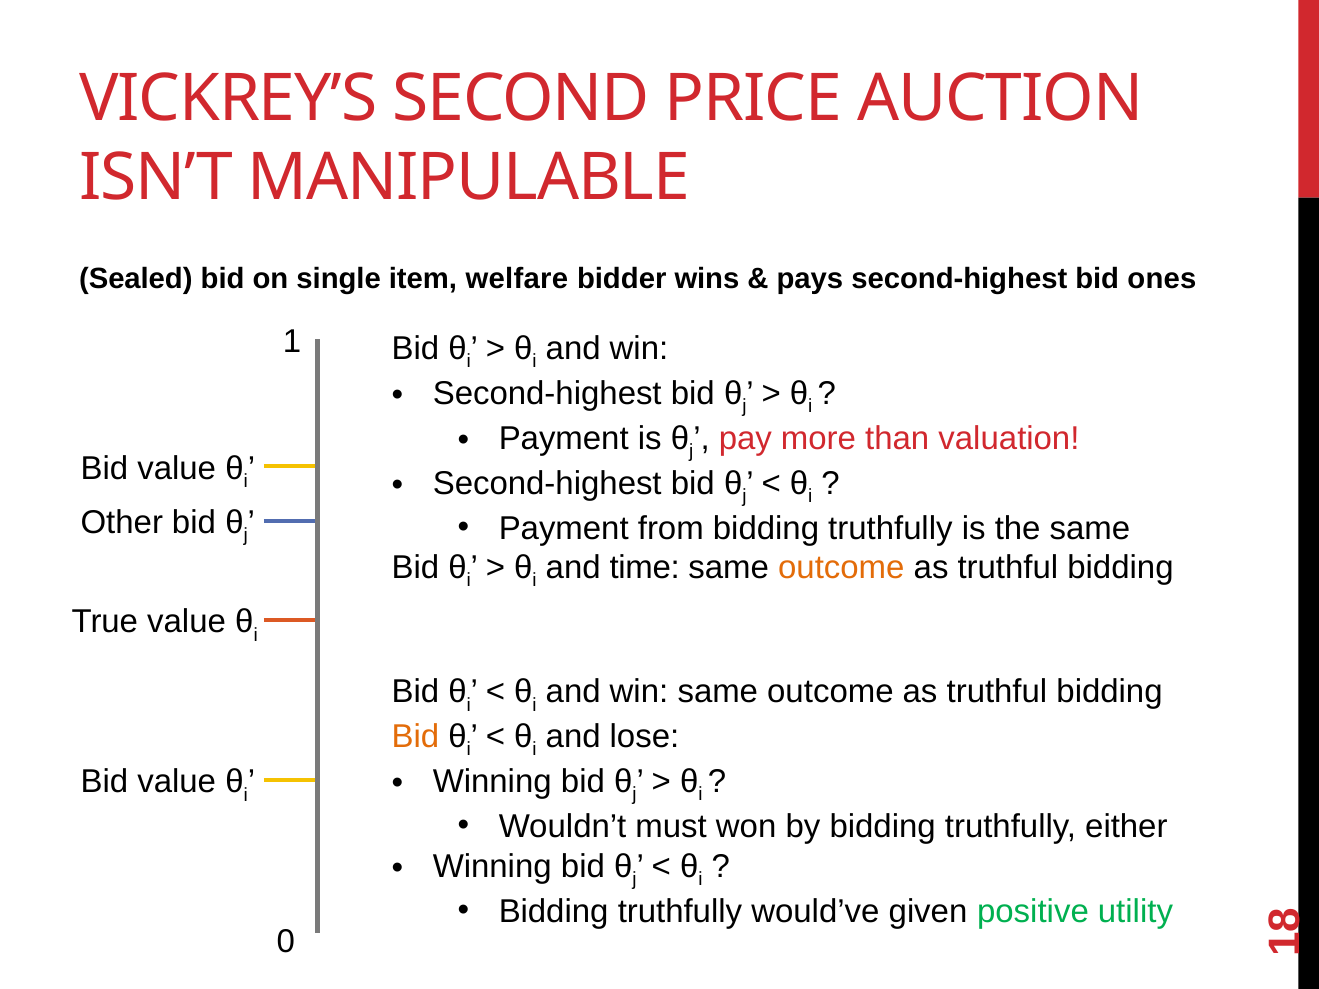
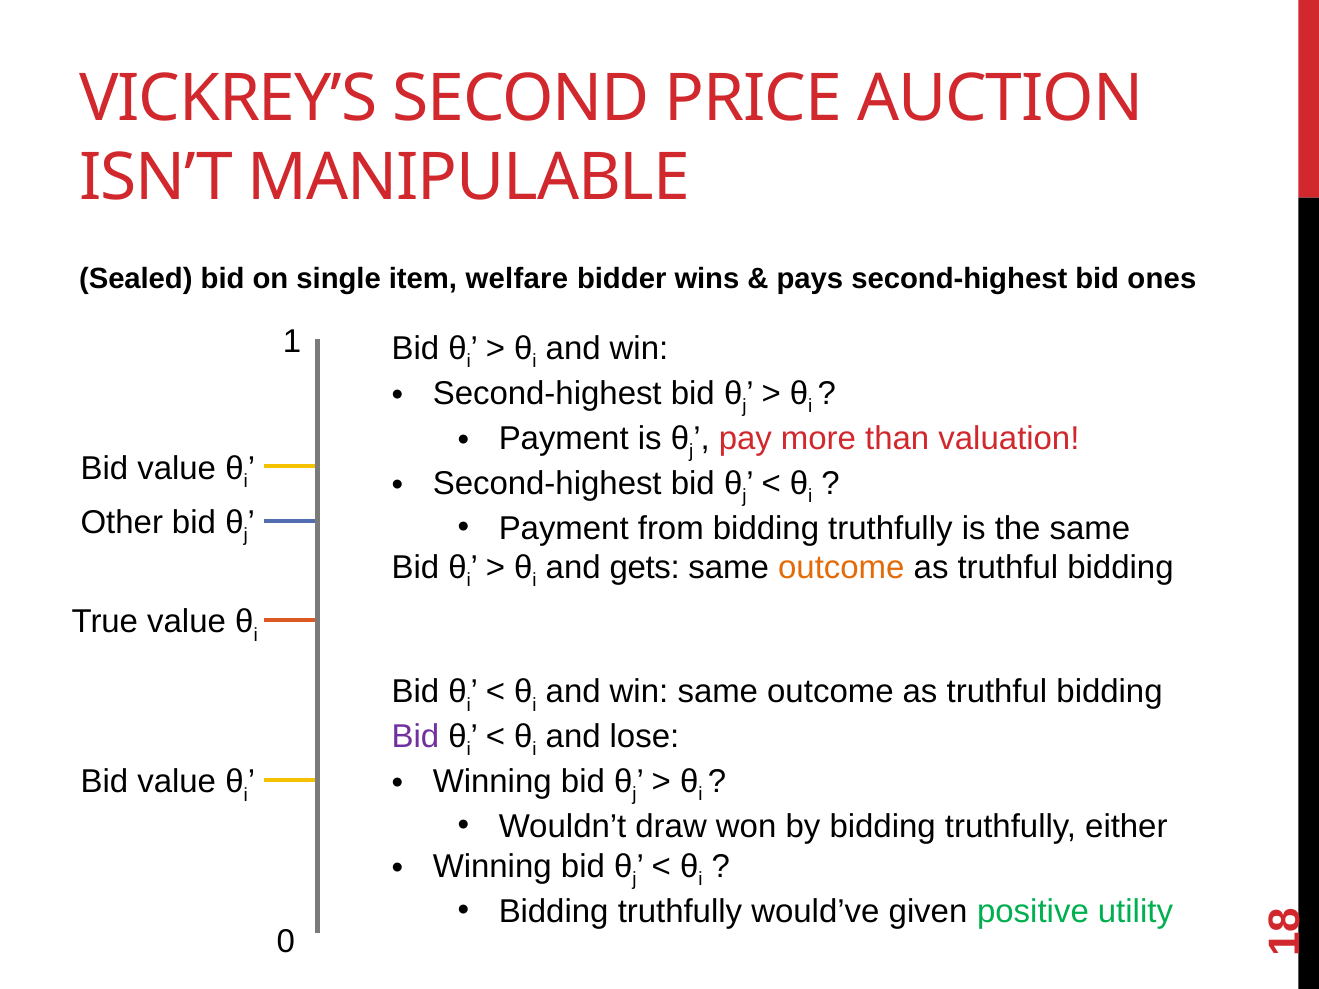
time: time -> gets (645, 568)
Bid colour: orange -> purple (415, 737)
must: must -> draw (671, 827)
